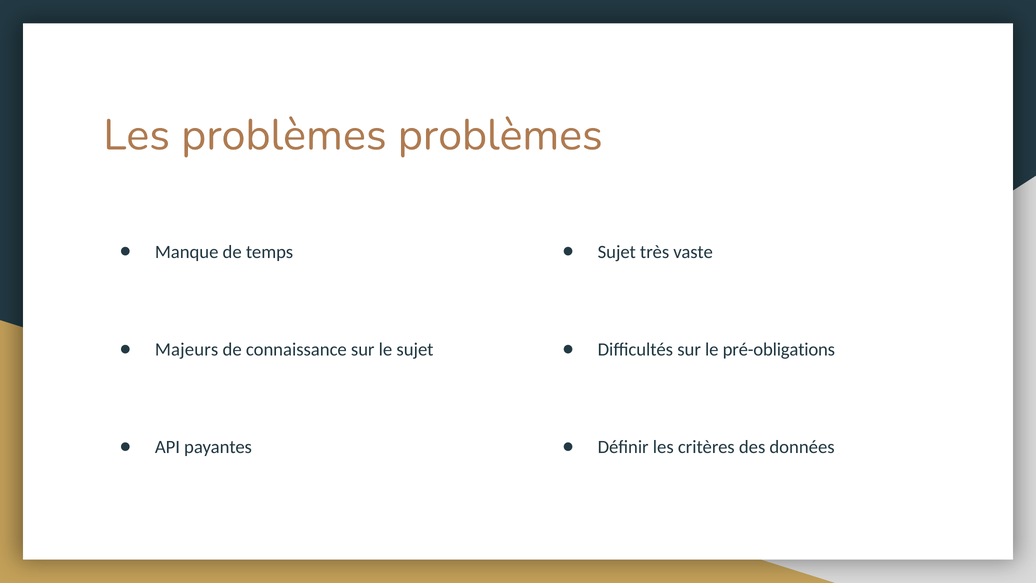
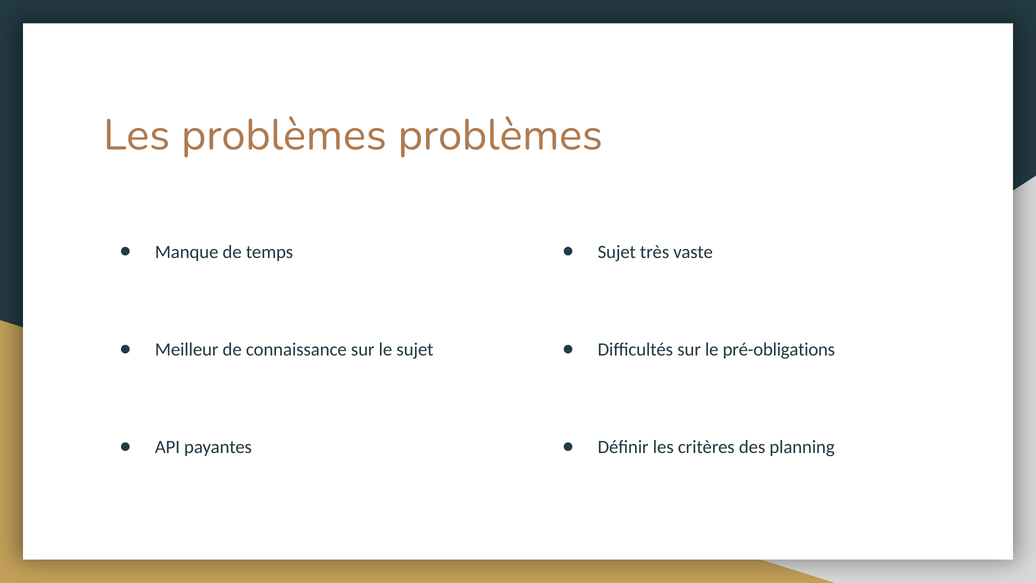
Majeurs: Majeurs -> Meilleur (187, 349)
données: données -> planning (802, 447)
